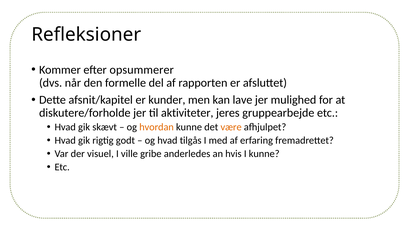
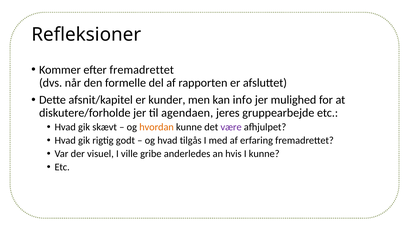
efter opsummerer: opsummerer -> fremadrettet (142, 70)
lave: lave -> info (242, 100)
aktiviteter: aktiviteter -> agendaen (187, 113)
være colour: orange -> purple (231, 127)
